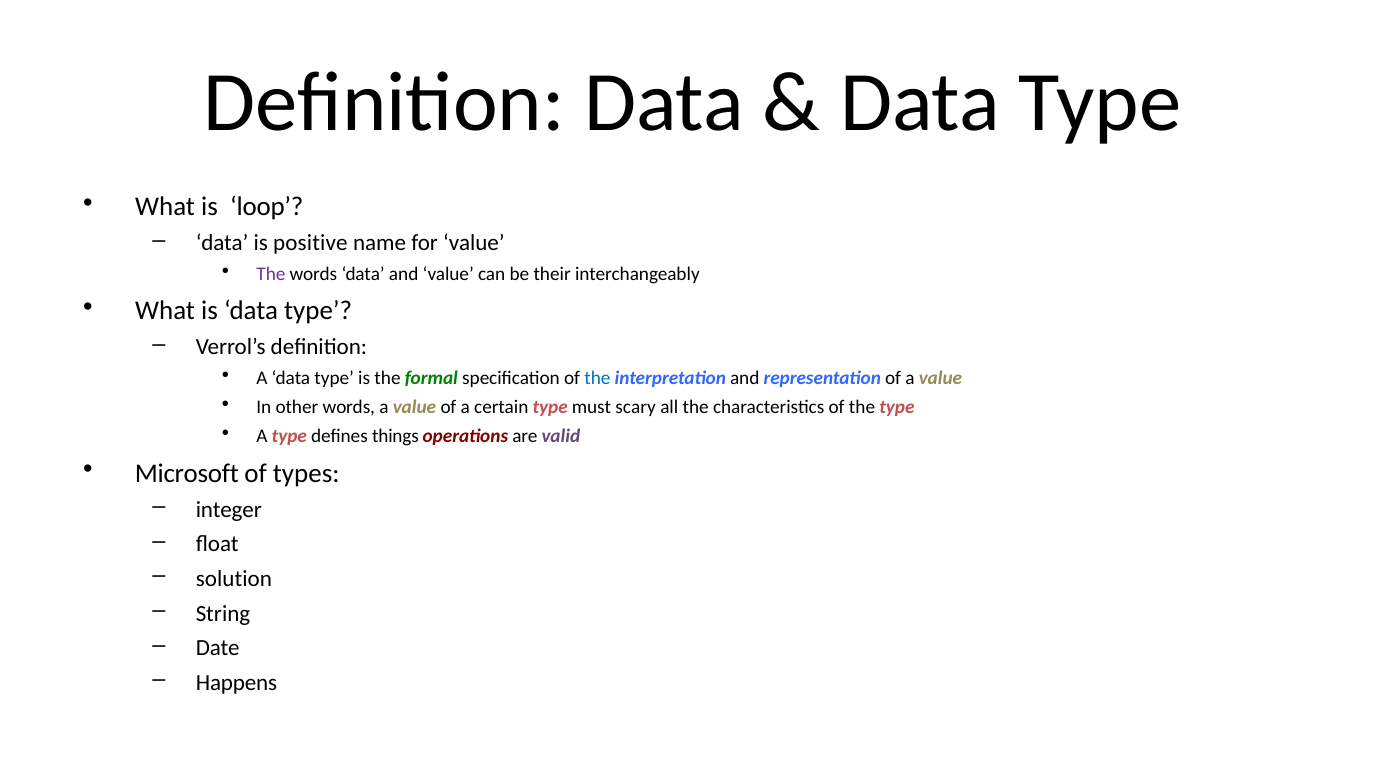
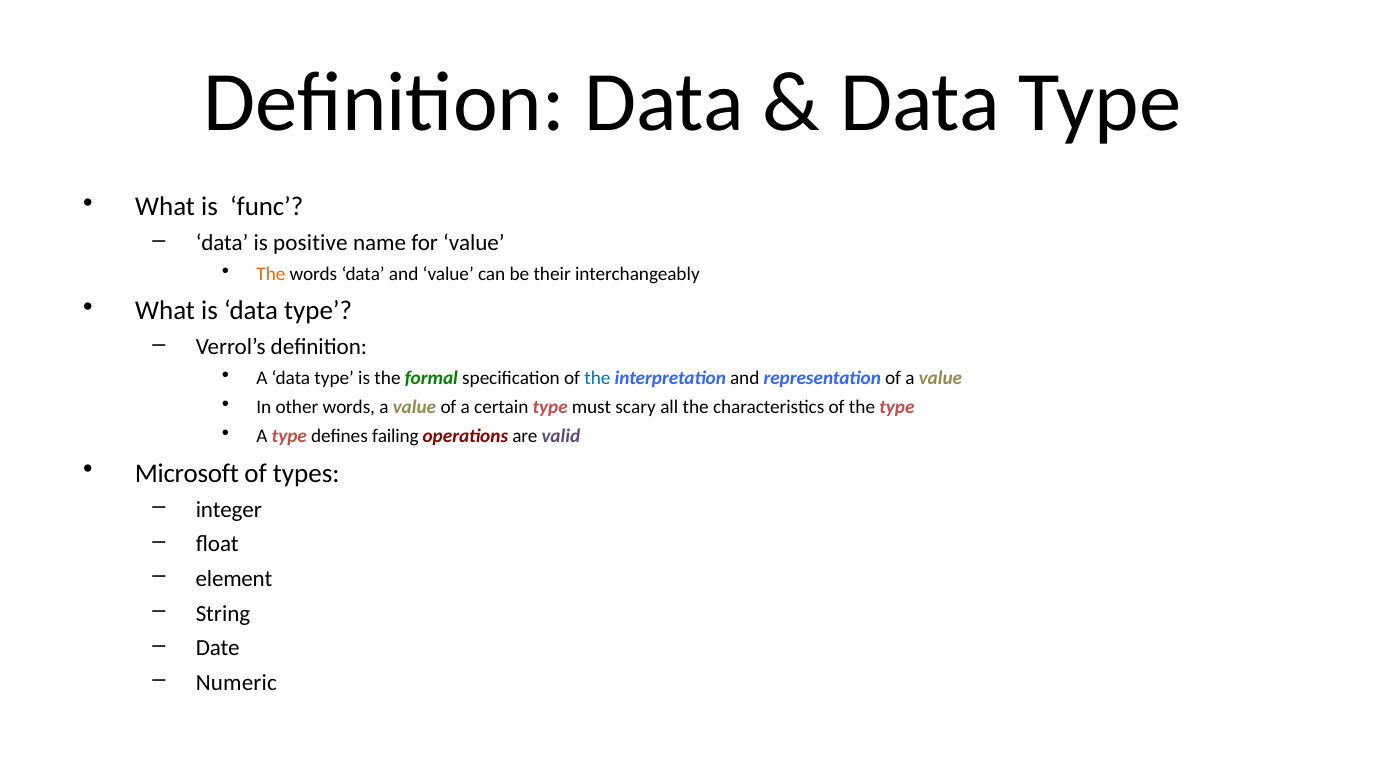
loop: loop -> func (267, 207)
The colour: purple -> orange (271, 274)
things: things -> failing (395, 436)
solution: solution -> element (234, 579)
Happens: Happens -> Numeric (236, 683)
